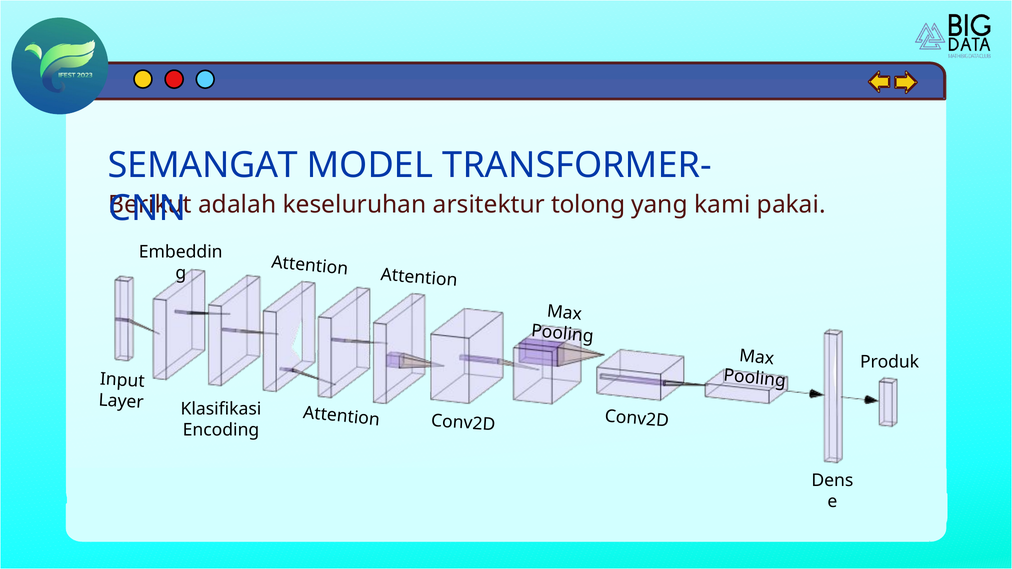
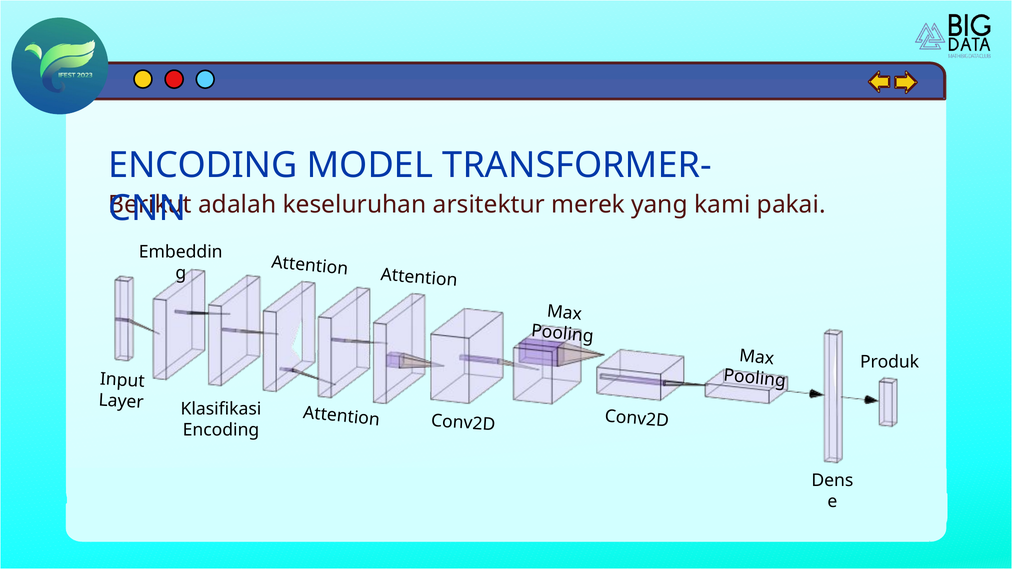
SEMANGAT: SEMANGAT -> ENCODING (203, 165)
tolong: tolong -> merek (588, 205)
